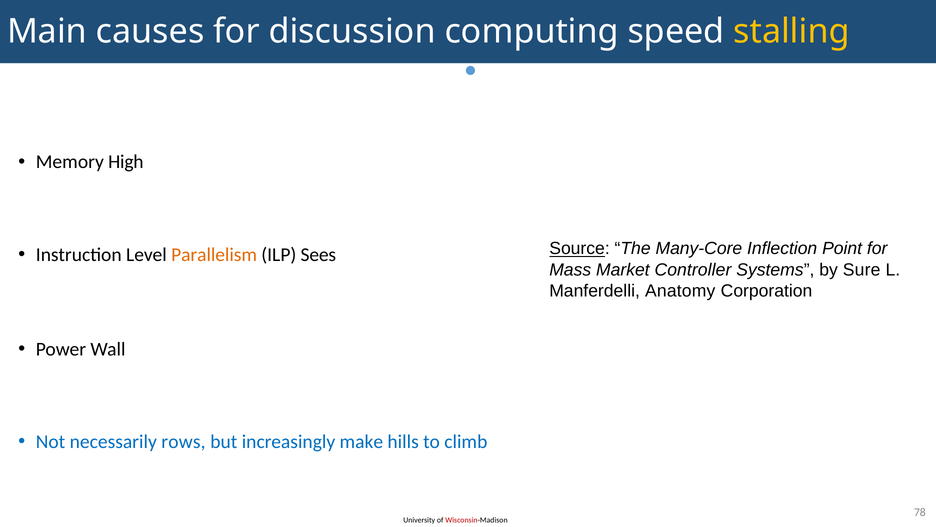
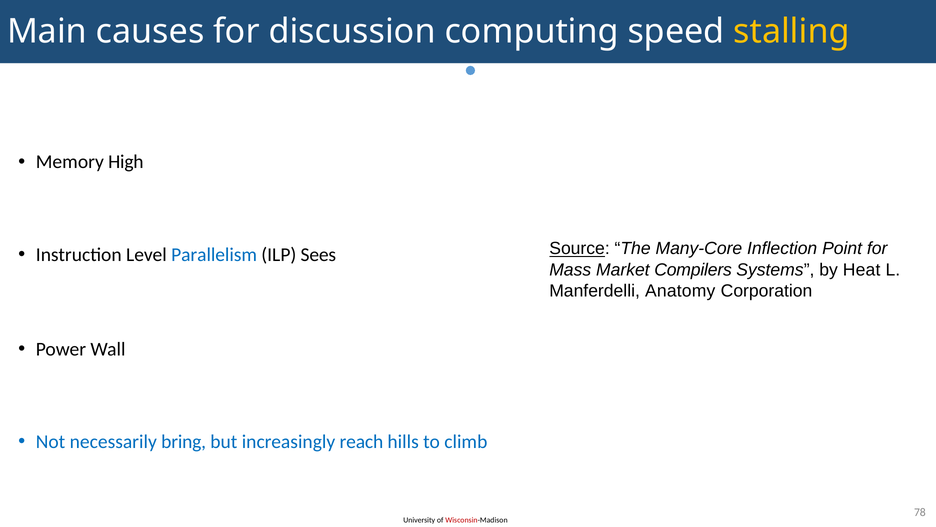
Parallelism colour: orange -> blue (214, 254)
Controller: Controller -> Compilers (693, 270)
Sure: Sure -> Heat (862, 270)
rows: rows -> bring (184, 441)
make: make -> reach (361, 441)
